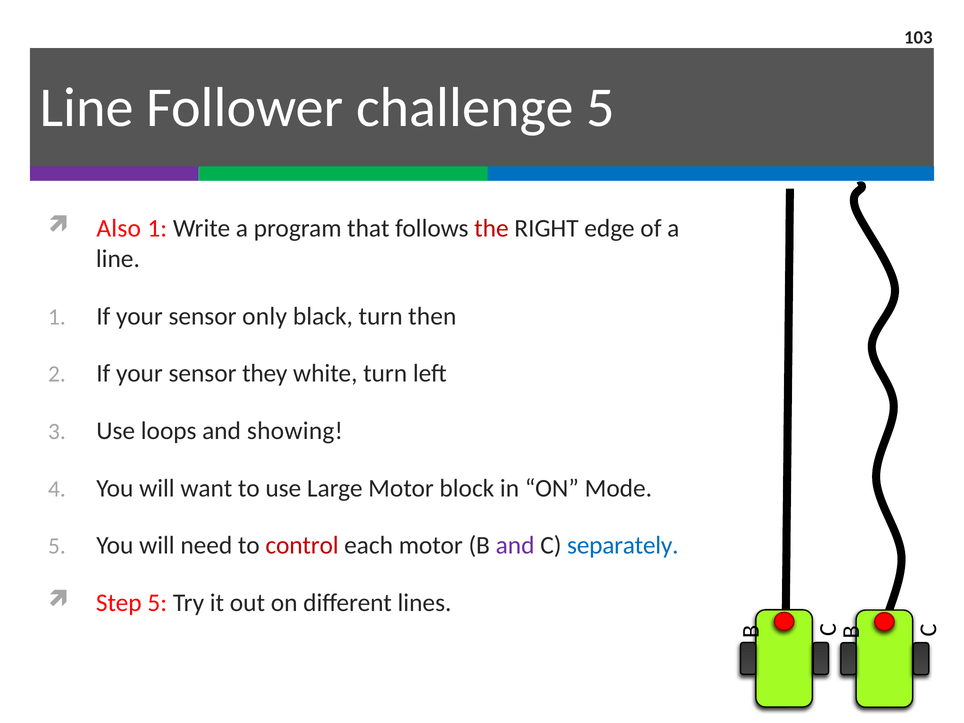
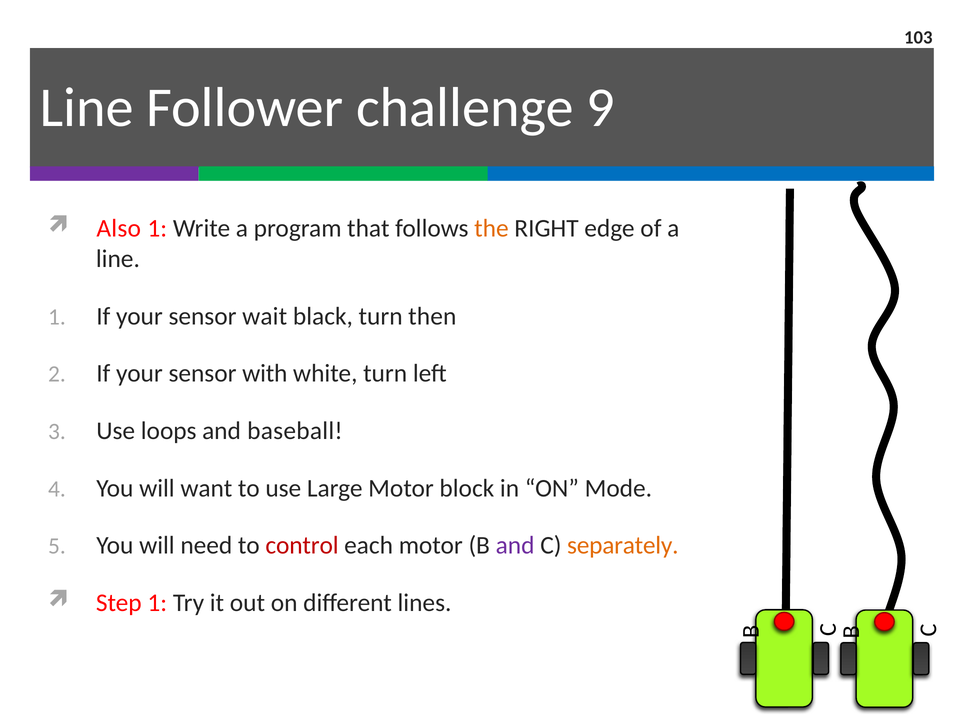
challenge 5: 5 -> 9 (600, 108)
the colour: red -> orange (491, 228)
only: only -> wait (265, 316)
they: they -> with (265, 374)
showing: showing -> baseball (295, 431)
separately colour: blue -> orange (623, 545)
Step 5: 5 -> 1 (157, 603)
